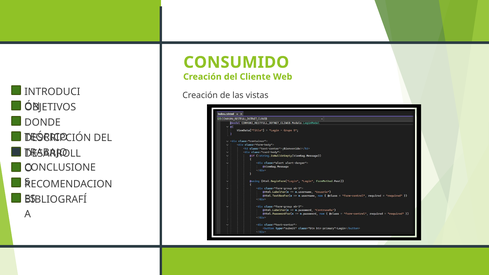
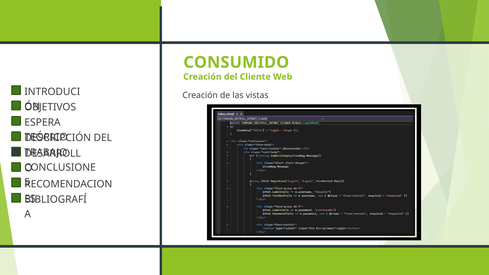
DONDE: DONDE -> ESPERA (42, 123)
